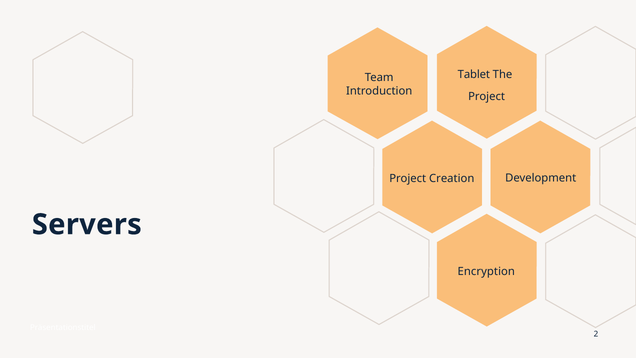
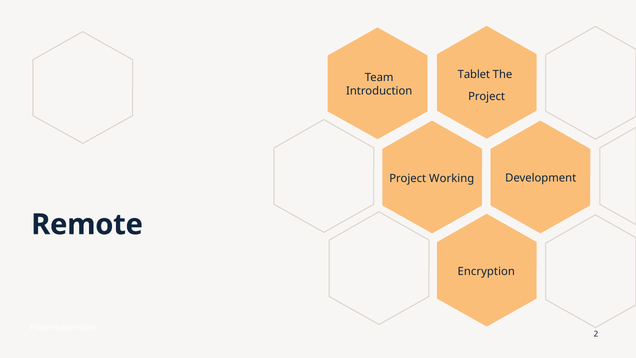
Creation: Creation -> Working (452, 178)
Servers: Servers -> Remote (87, 224)
